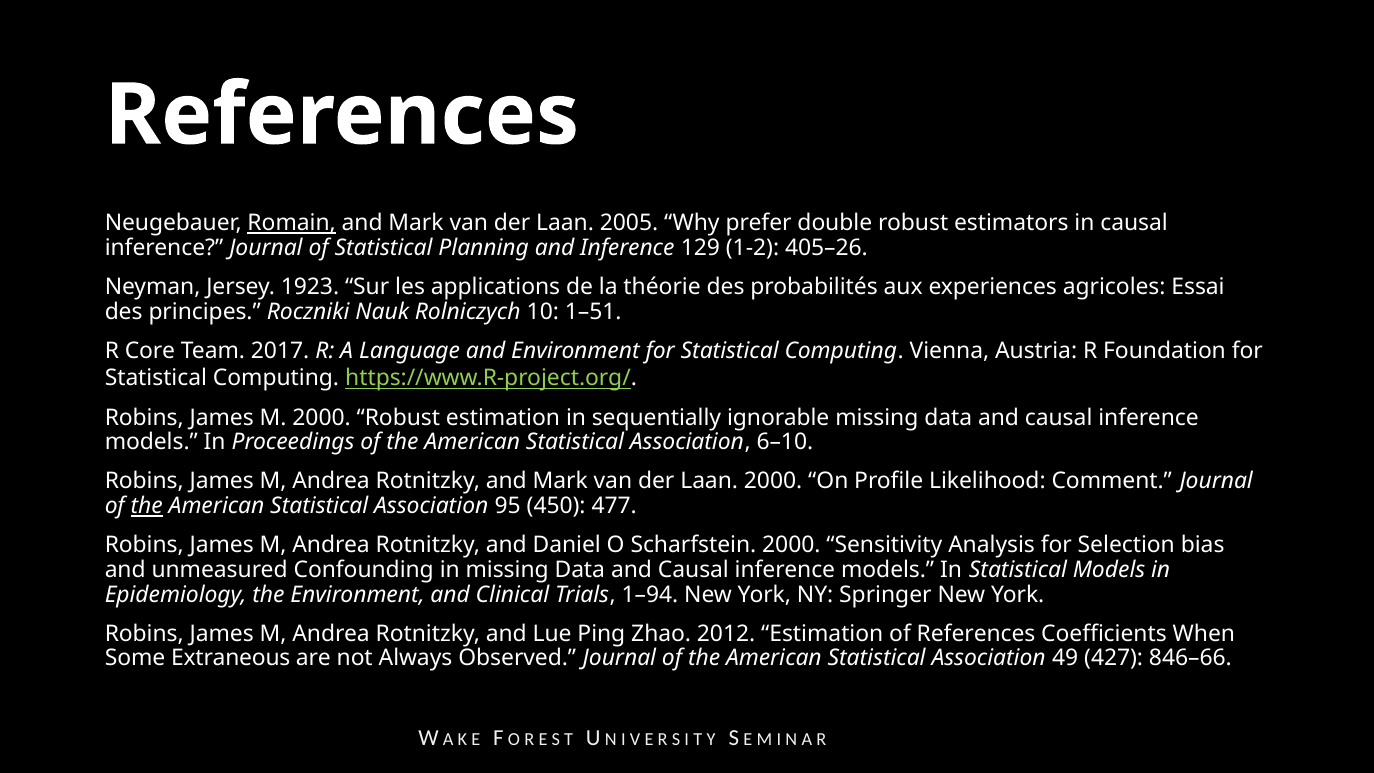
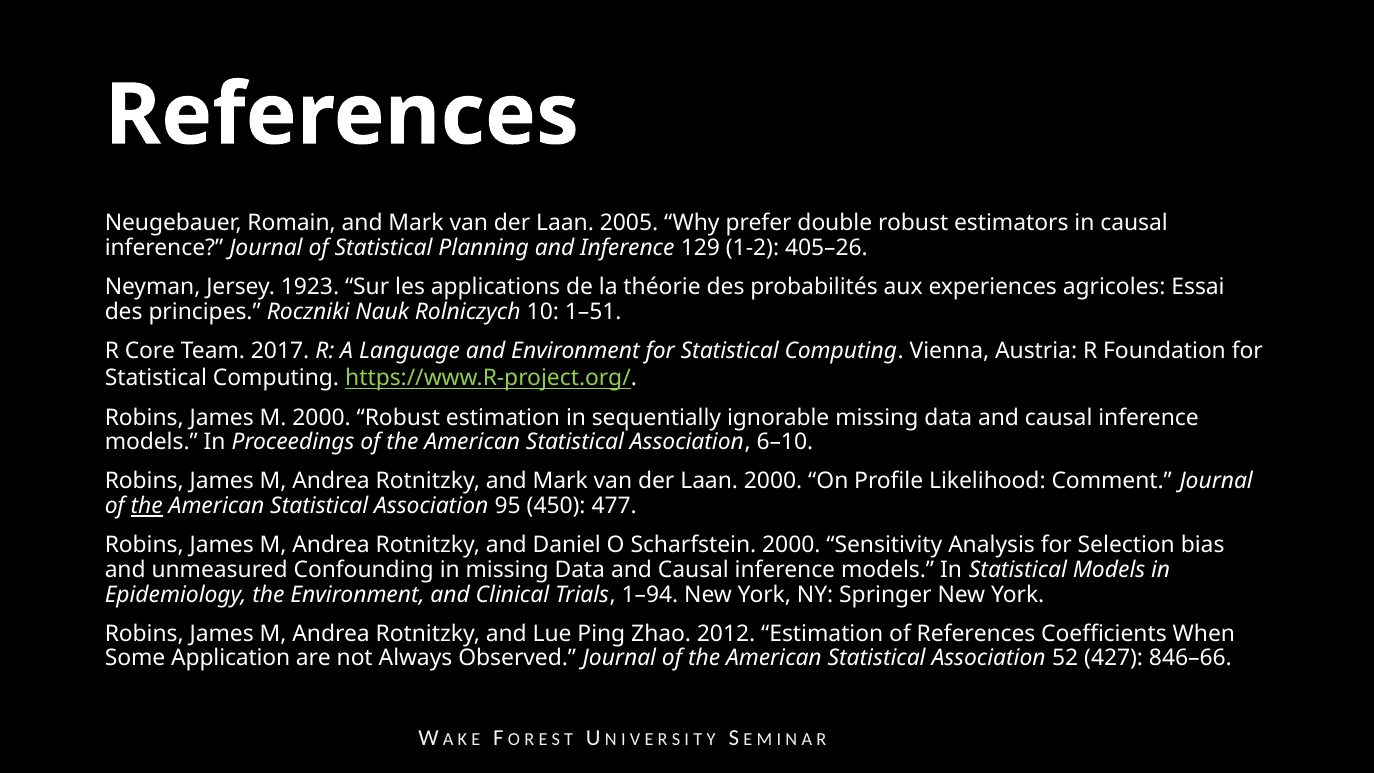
Romain underline: present -> none (292, 223)
Extraneous: Extraneous -> Application (231, 658)
49: 49 -> 52 (1065, 658)
